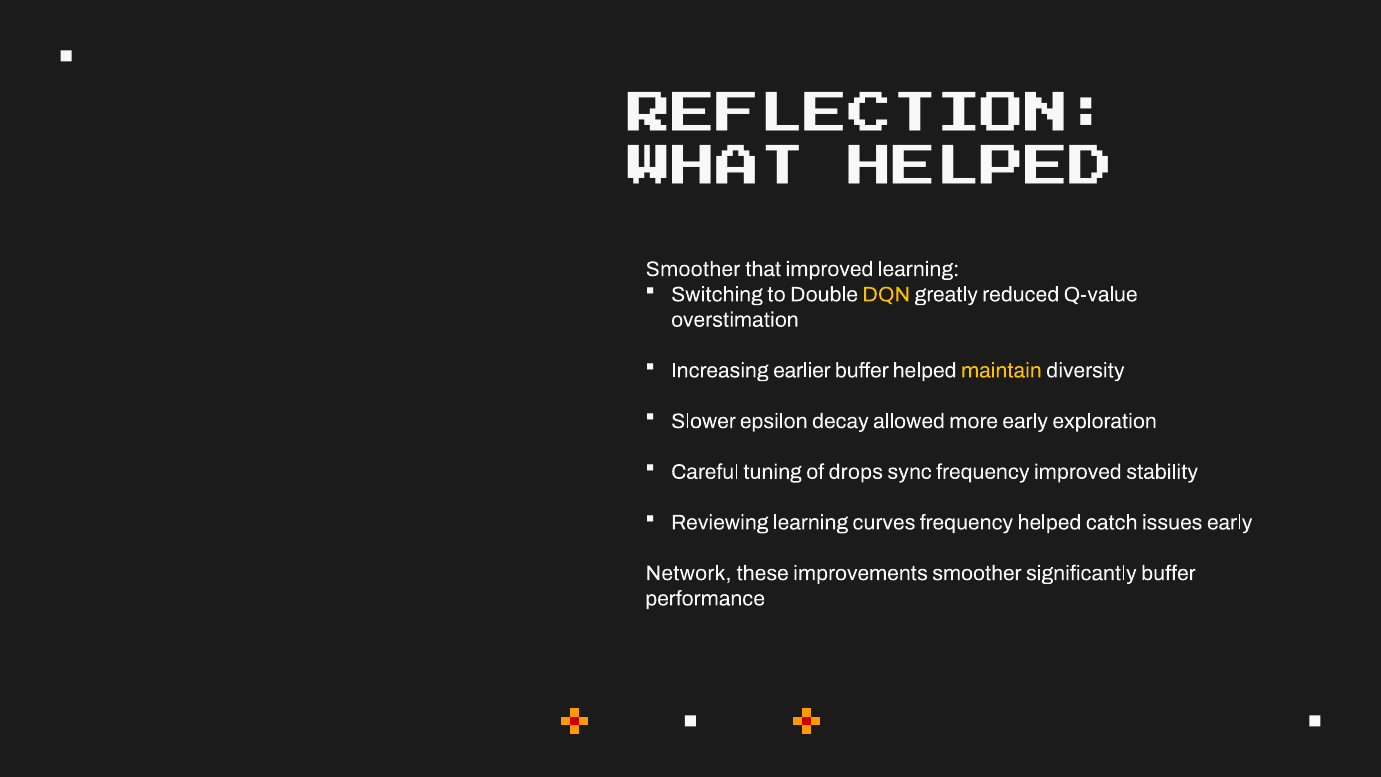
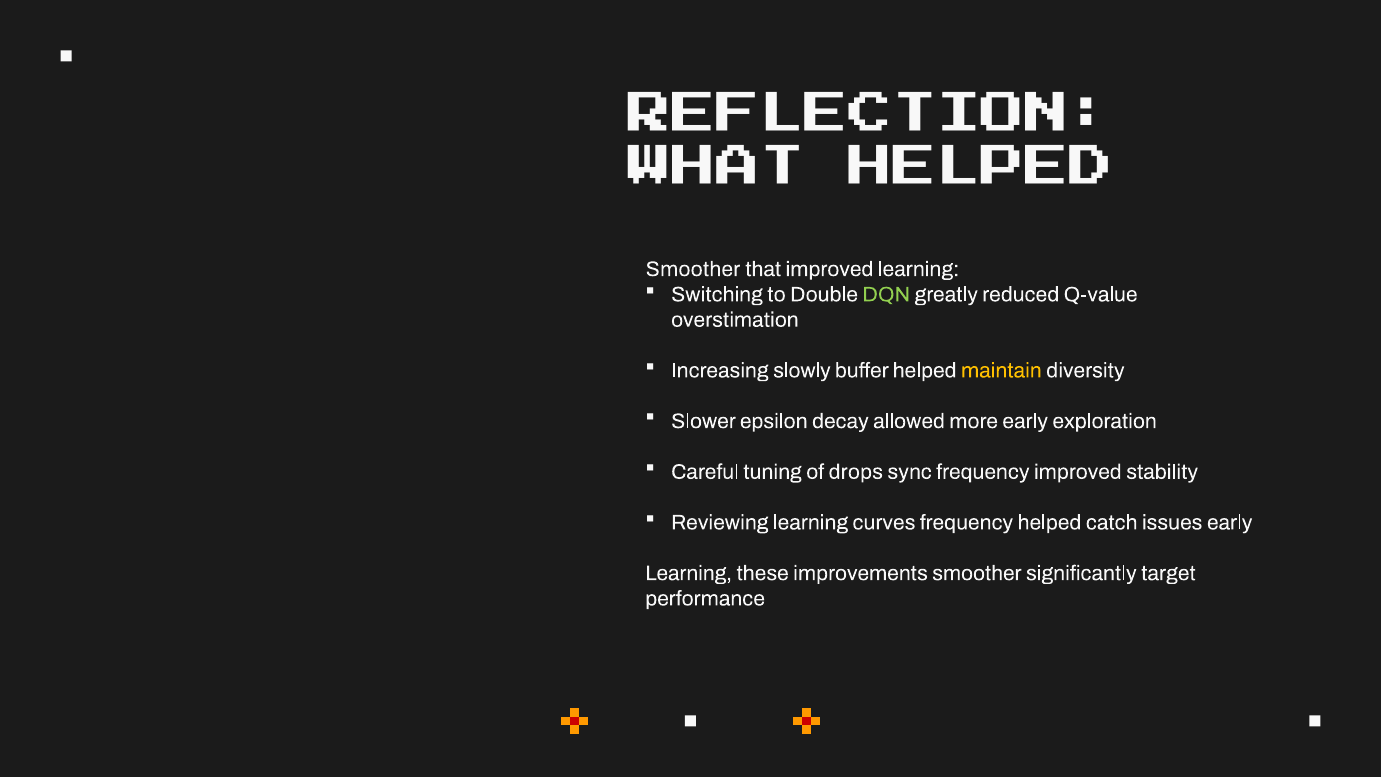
DQN colour: yellow -> light green (886, 294)
earlier: earlier -> slowly (802, 370)
Network: Network -> Learning (689, 573)
significantly buffer: buffer -> target (1168, 573)
